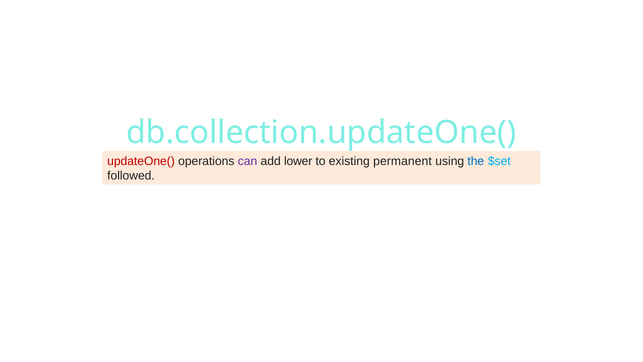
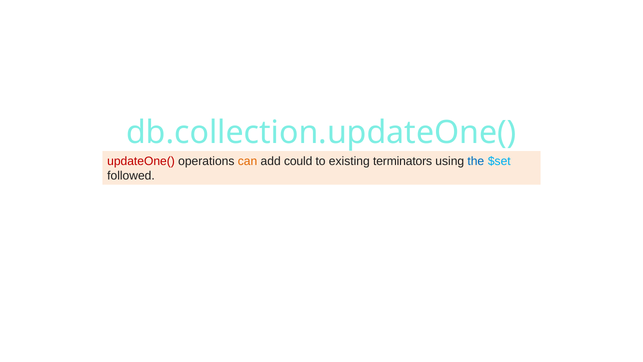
can colour: purple -> orange (248, 161)
lower: lower -> could (298, 161)
permanent: permanent -> terminators (403, 161)
